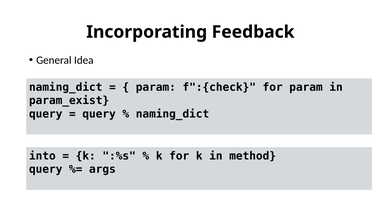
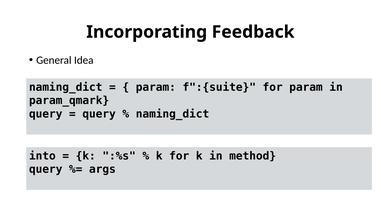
f":{check: f":{check -> f":{suite (219, 87)
param_exist: param_exist -> param_qmark (69, 101)
